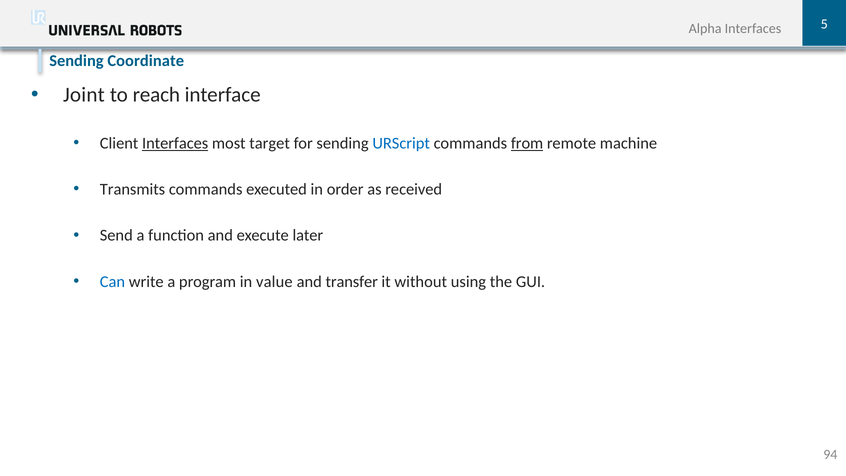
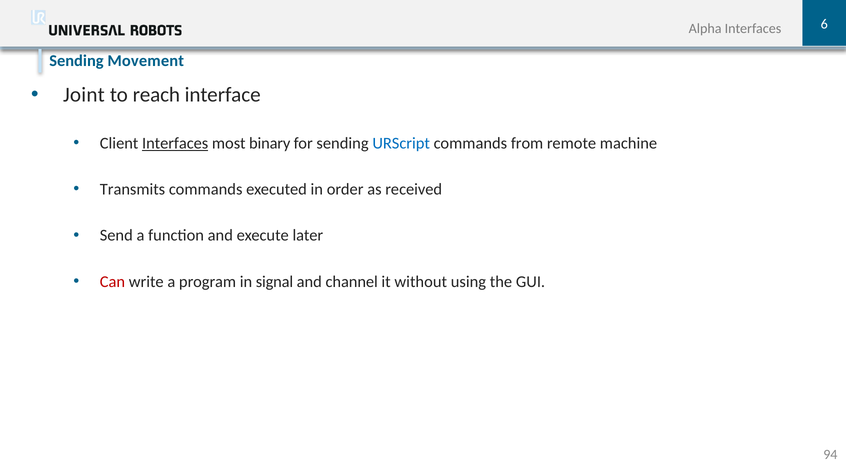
5: 5 -> 6 (824, 24)
Coordinate: Coordinate -> Movement (146, 61)
target: target -> binary (270, 143)
from underline: present -> none (527, 143)
Can colour: blue -> red (112, 282)
value: value -> signal (275, 282)
transfer: transfer -> channel (352, 282)
